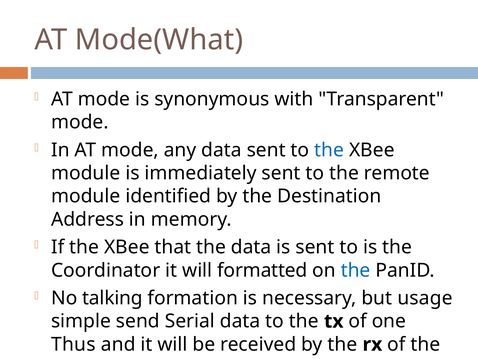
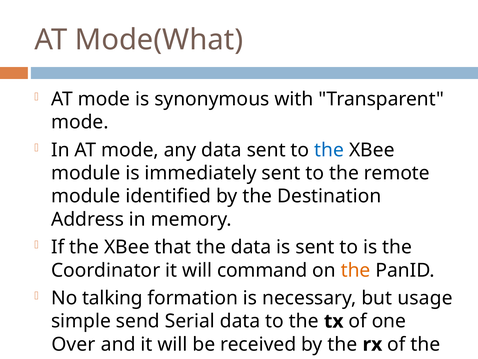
formatted: formatted -> command (262, 270)
the colour: blue -> orange (356, 270)
Thus: Thus -> Over (73, 344)
